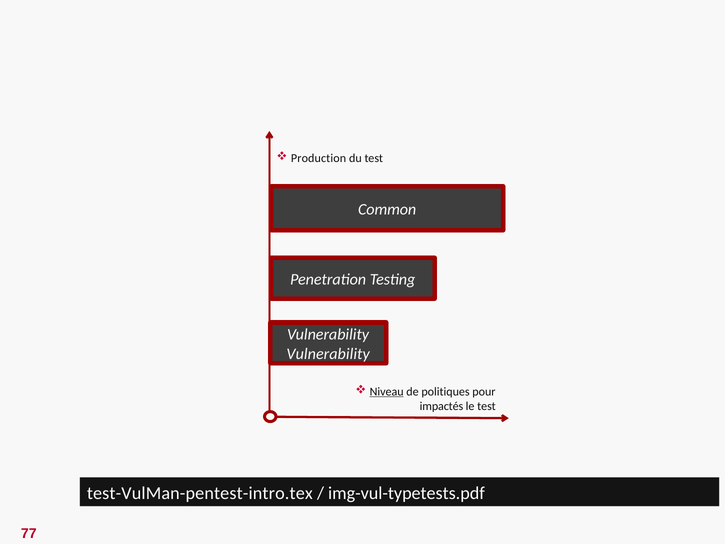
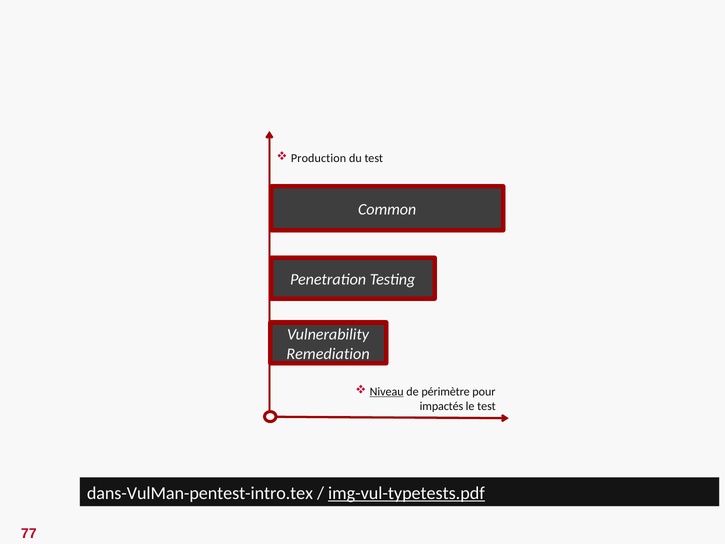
Vulnerability: Vulnerability -> Remediation (328, 354)
politiques: politiques -> périmètre (446, 391)
test-VulMan-pentest-intro.tex: test-VulMan-pentest-intro.tex -> dans-VulMan-pentest-intro.tex (200, 493)
img-vul-typetests.pdf underline: none -> present (406, 493)
